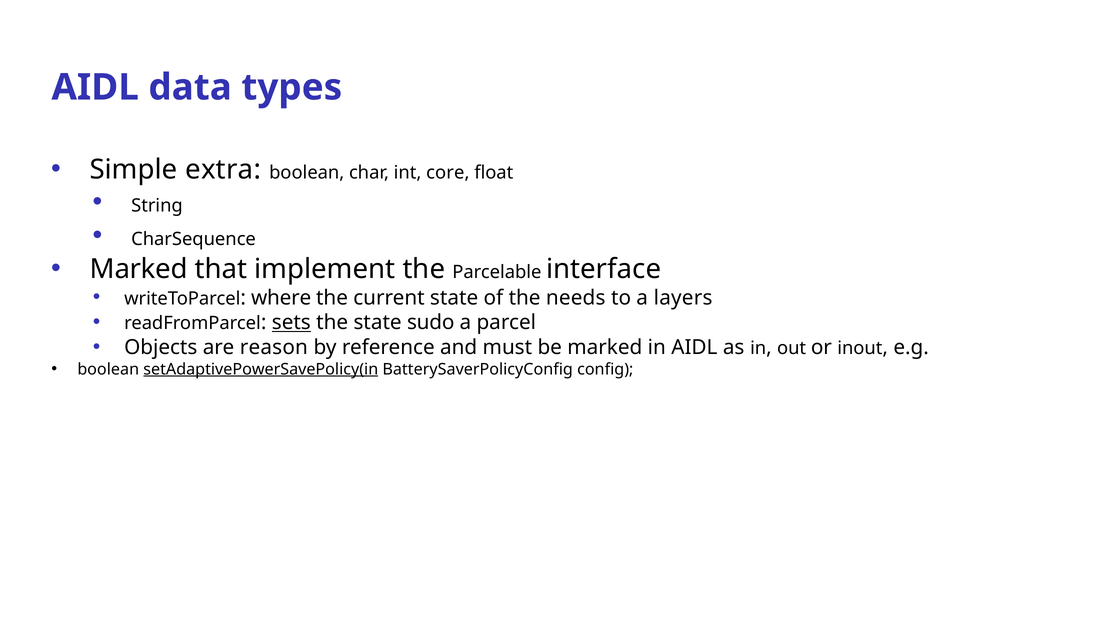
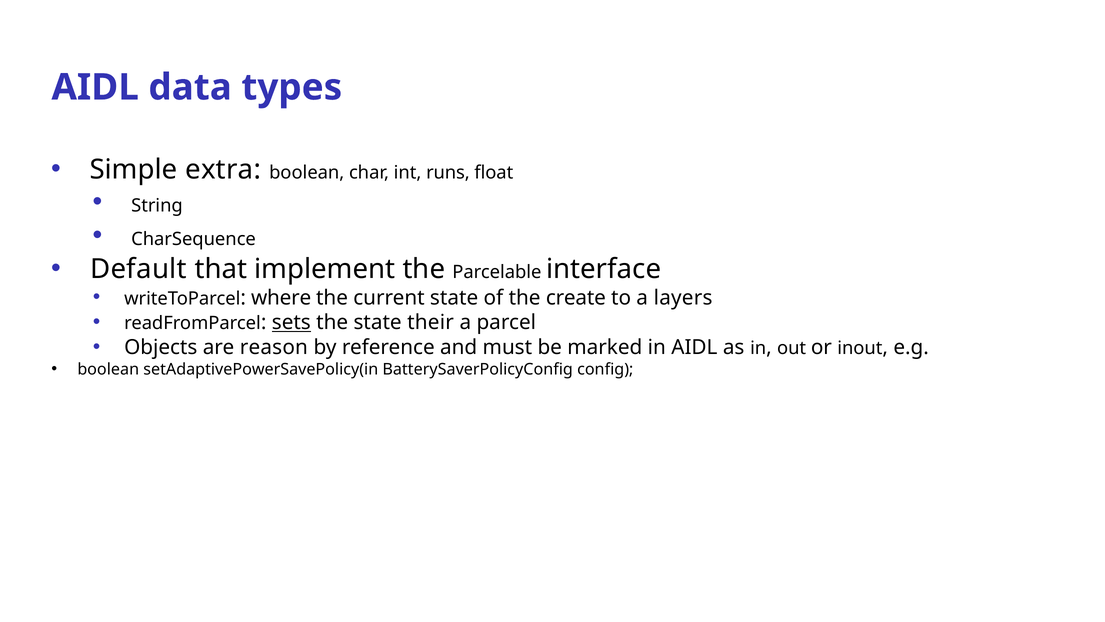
core: core -> runs (448, 173)
Marked: Marked -> Default (138, 269)
needs: needs -> create (576, 298)
sudo: sudo -> their (431, 322)
setAdaptivePowerSavePolicy(in underline: present -> none (261, 369)
